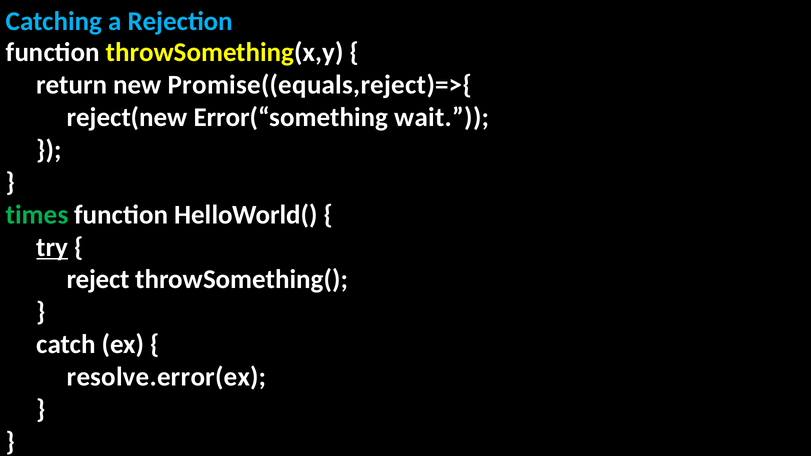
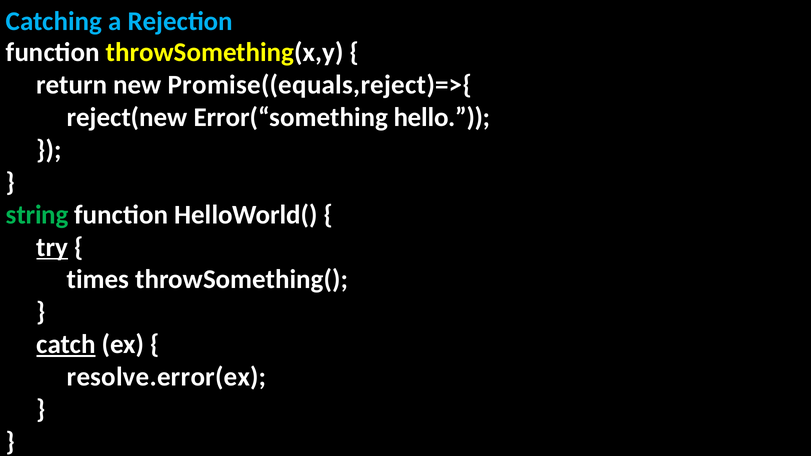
wait: wait -> hello (442, 117)
times: times -> string (37, 215)
reject: reject -> times (98, 280)
catch underline: none -> present (66, 345)
